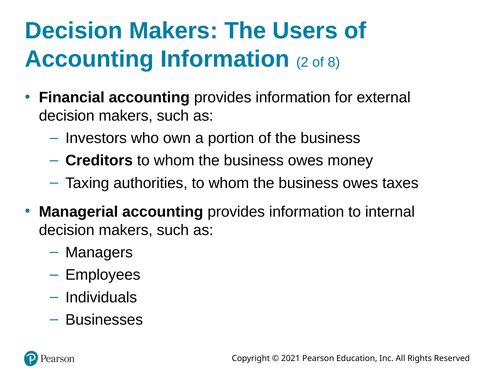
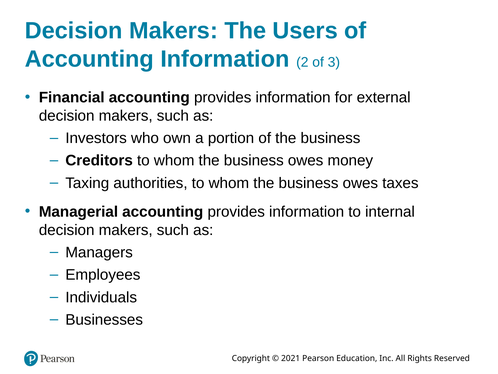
8: 8 -> 3 (334, 62)
